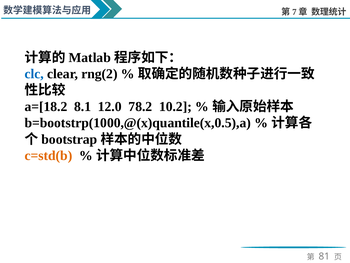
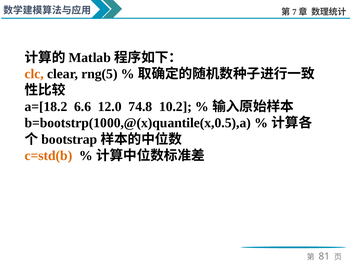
clc colour: blue -> orange (34, 74)
rng(2: rng(2 -> rng(5 (99, 74)
8.1: 8.1 -> 6.6 (83, 106)
78.2: 78.2 -> 74.8 (140, 106)
